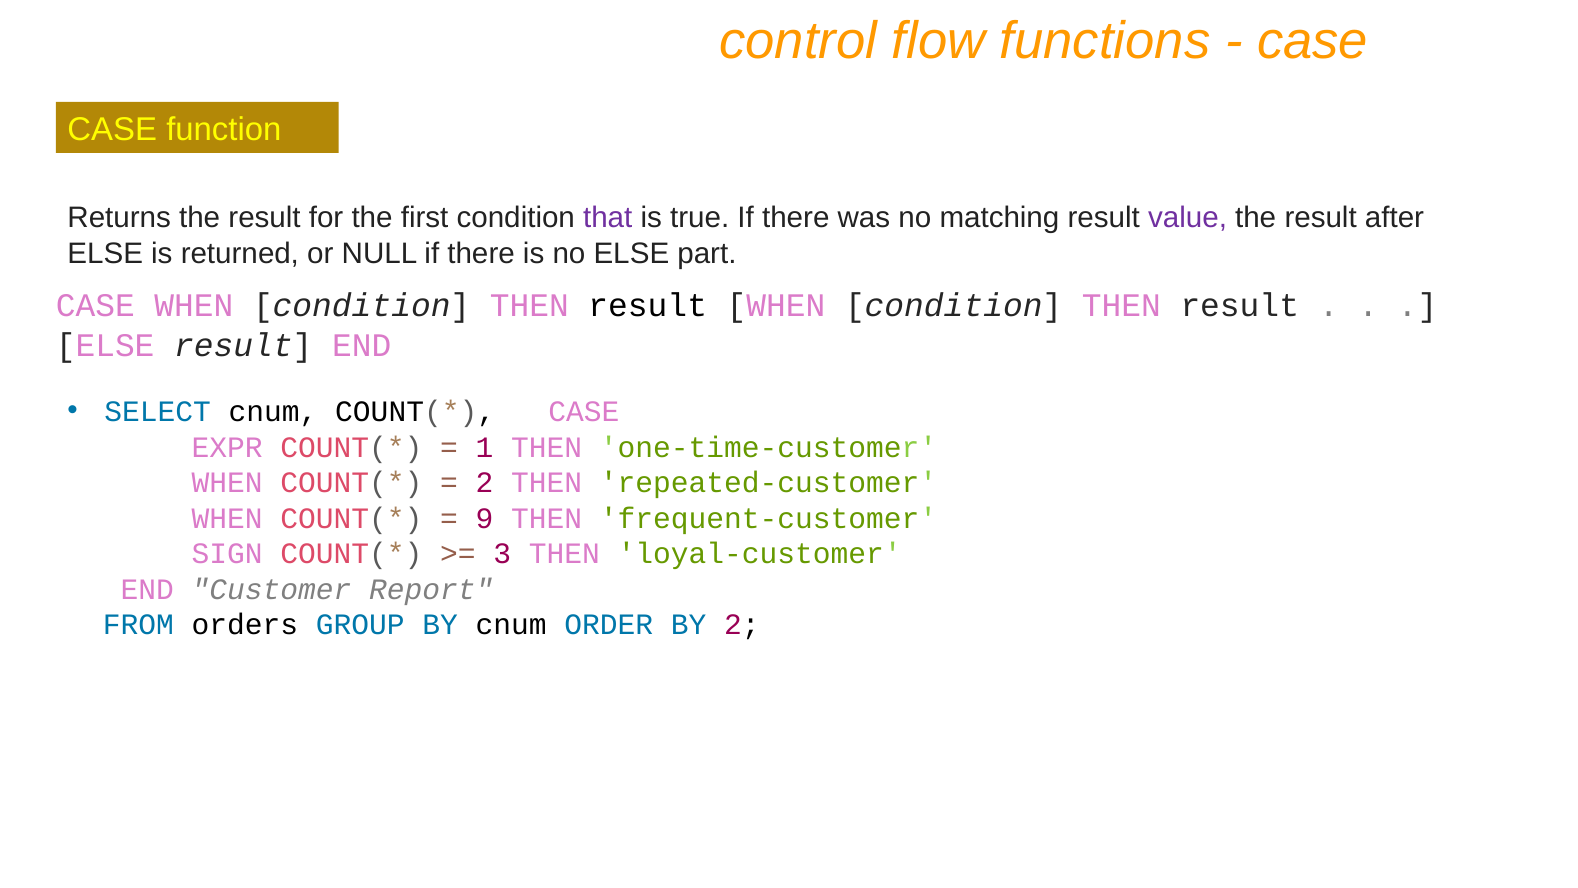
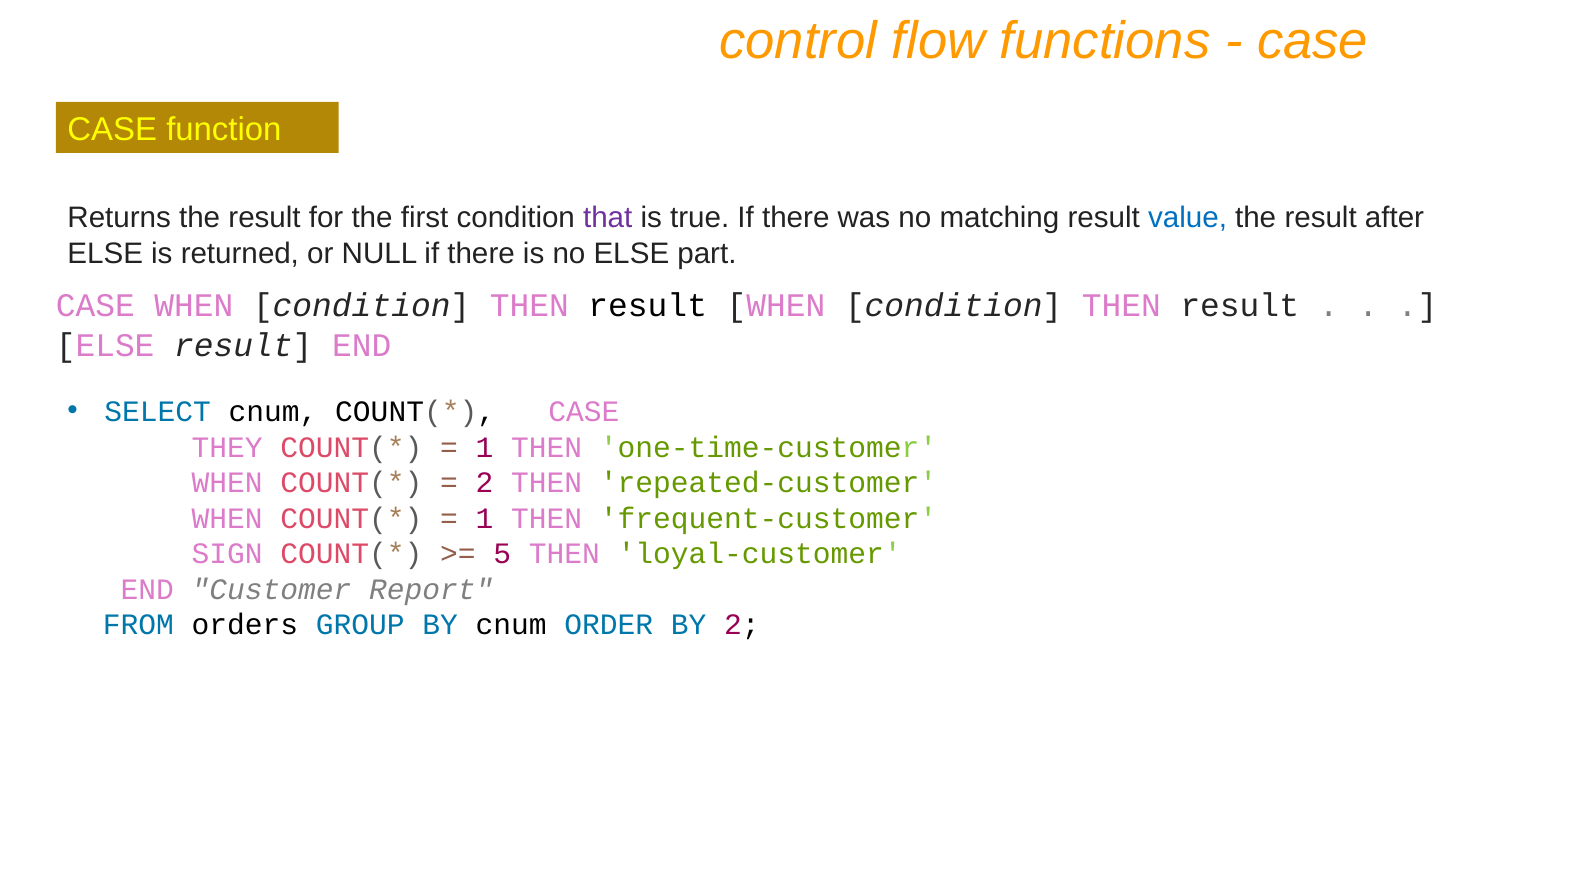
value colour: purple -> blue (1187, 218)
EXPR: EXPR -> THEY (227, 447)
9: 9 -> 1 (484, 518)
3: 3 -> 5 (502, 554)
